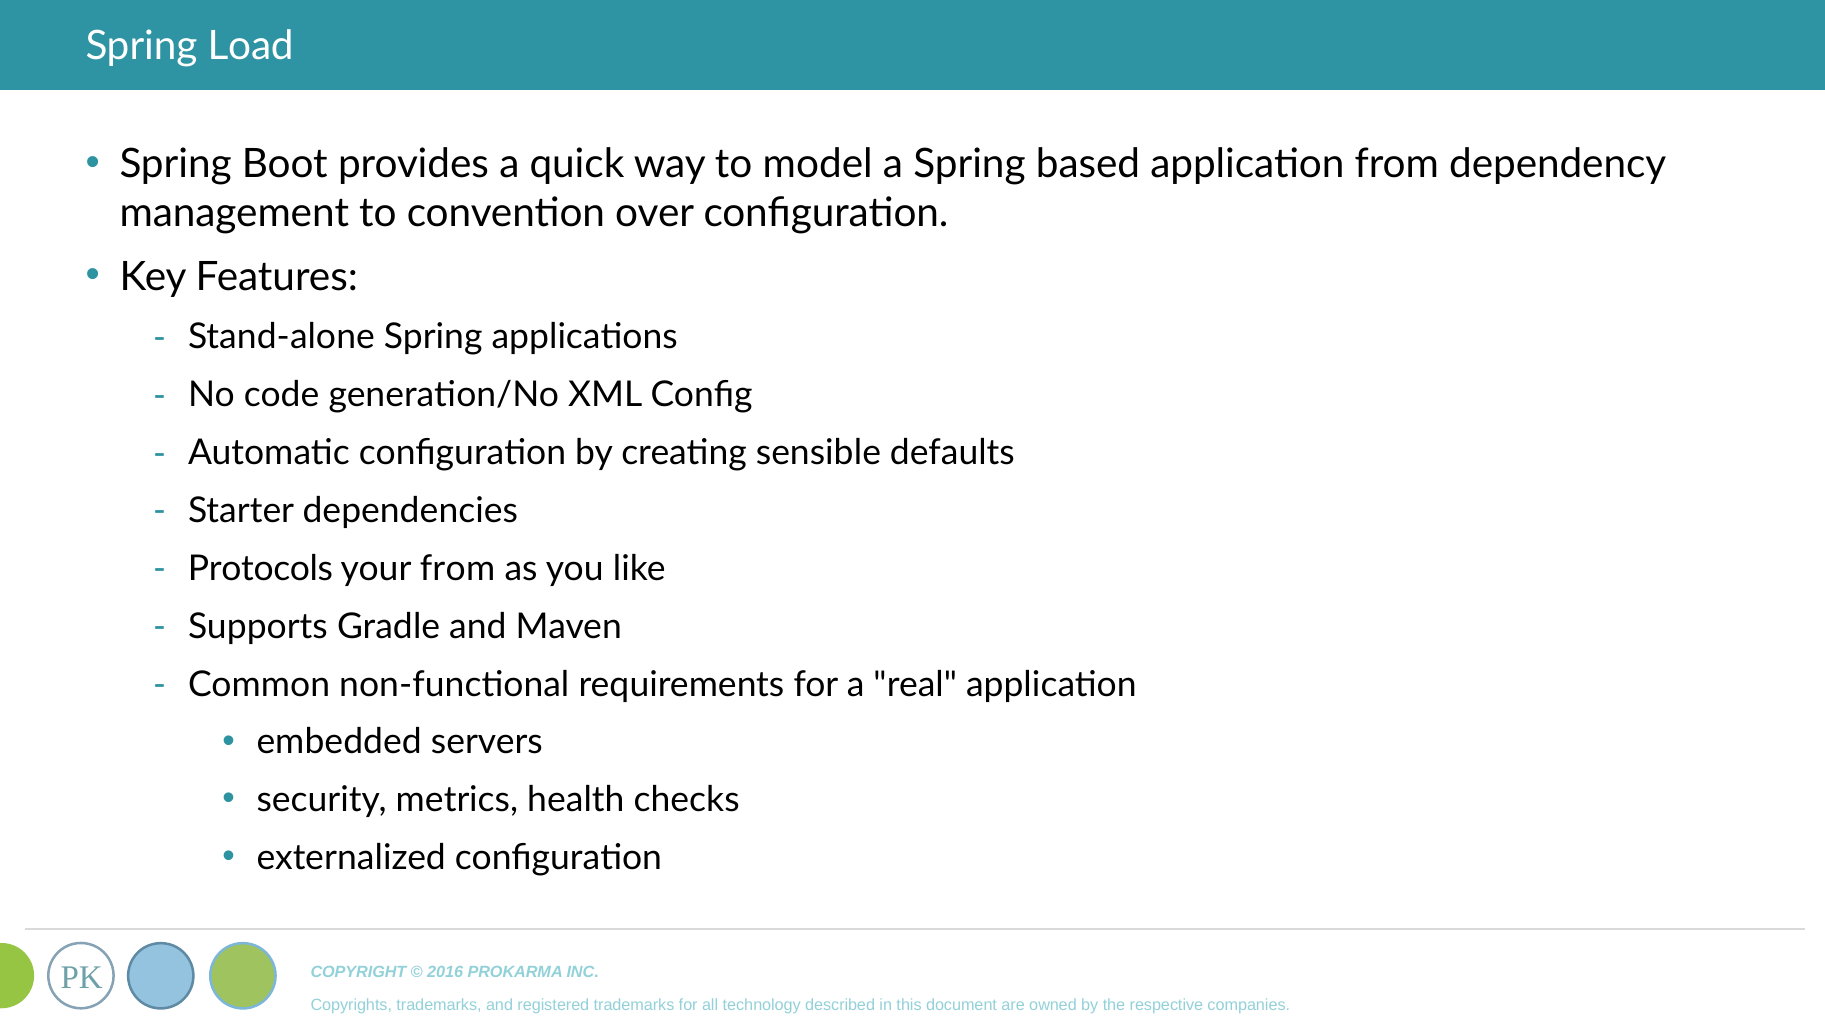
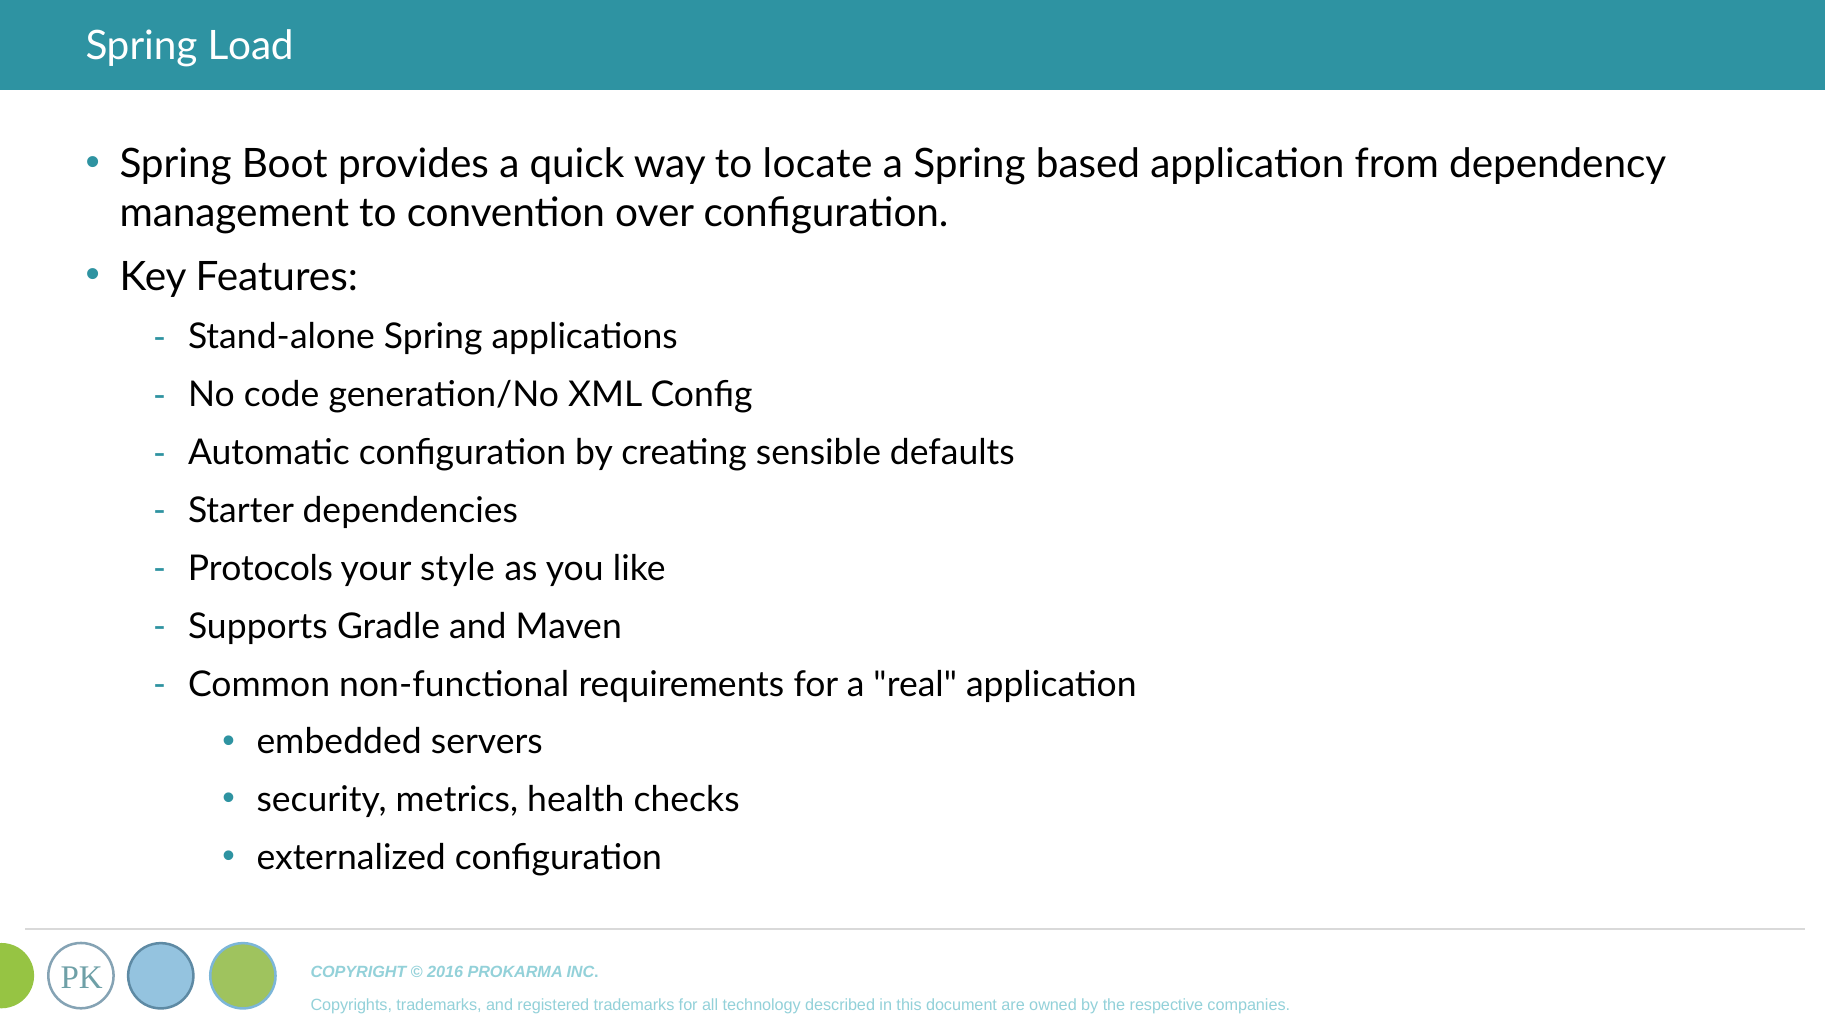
model: model -> locate (818, 164)
your from: from -> style (457, 568)
